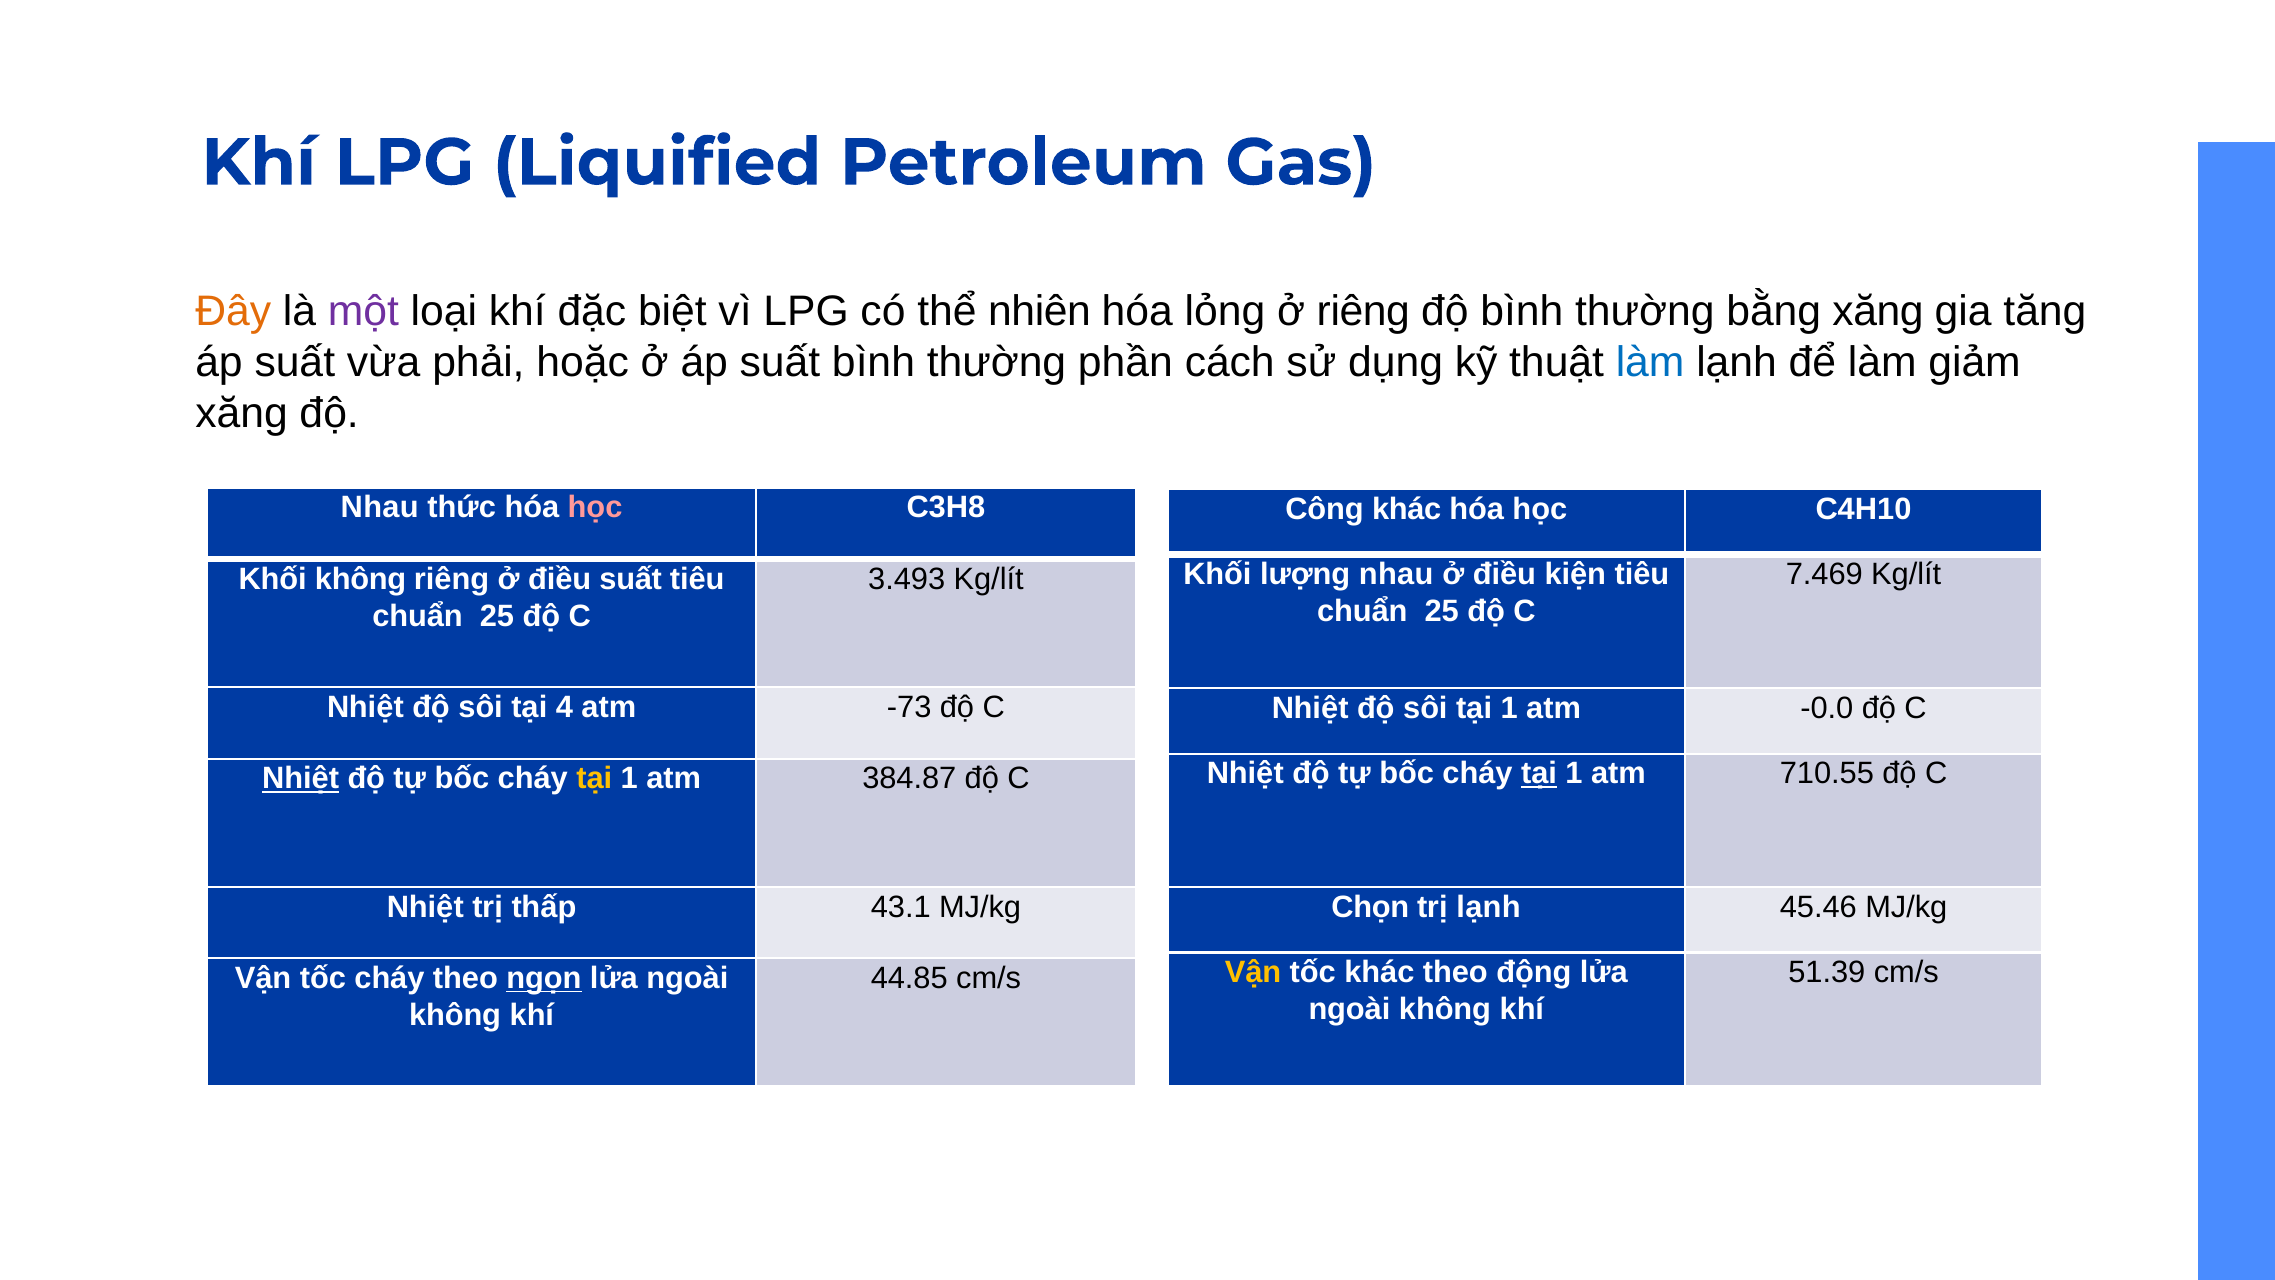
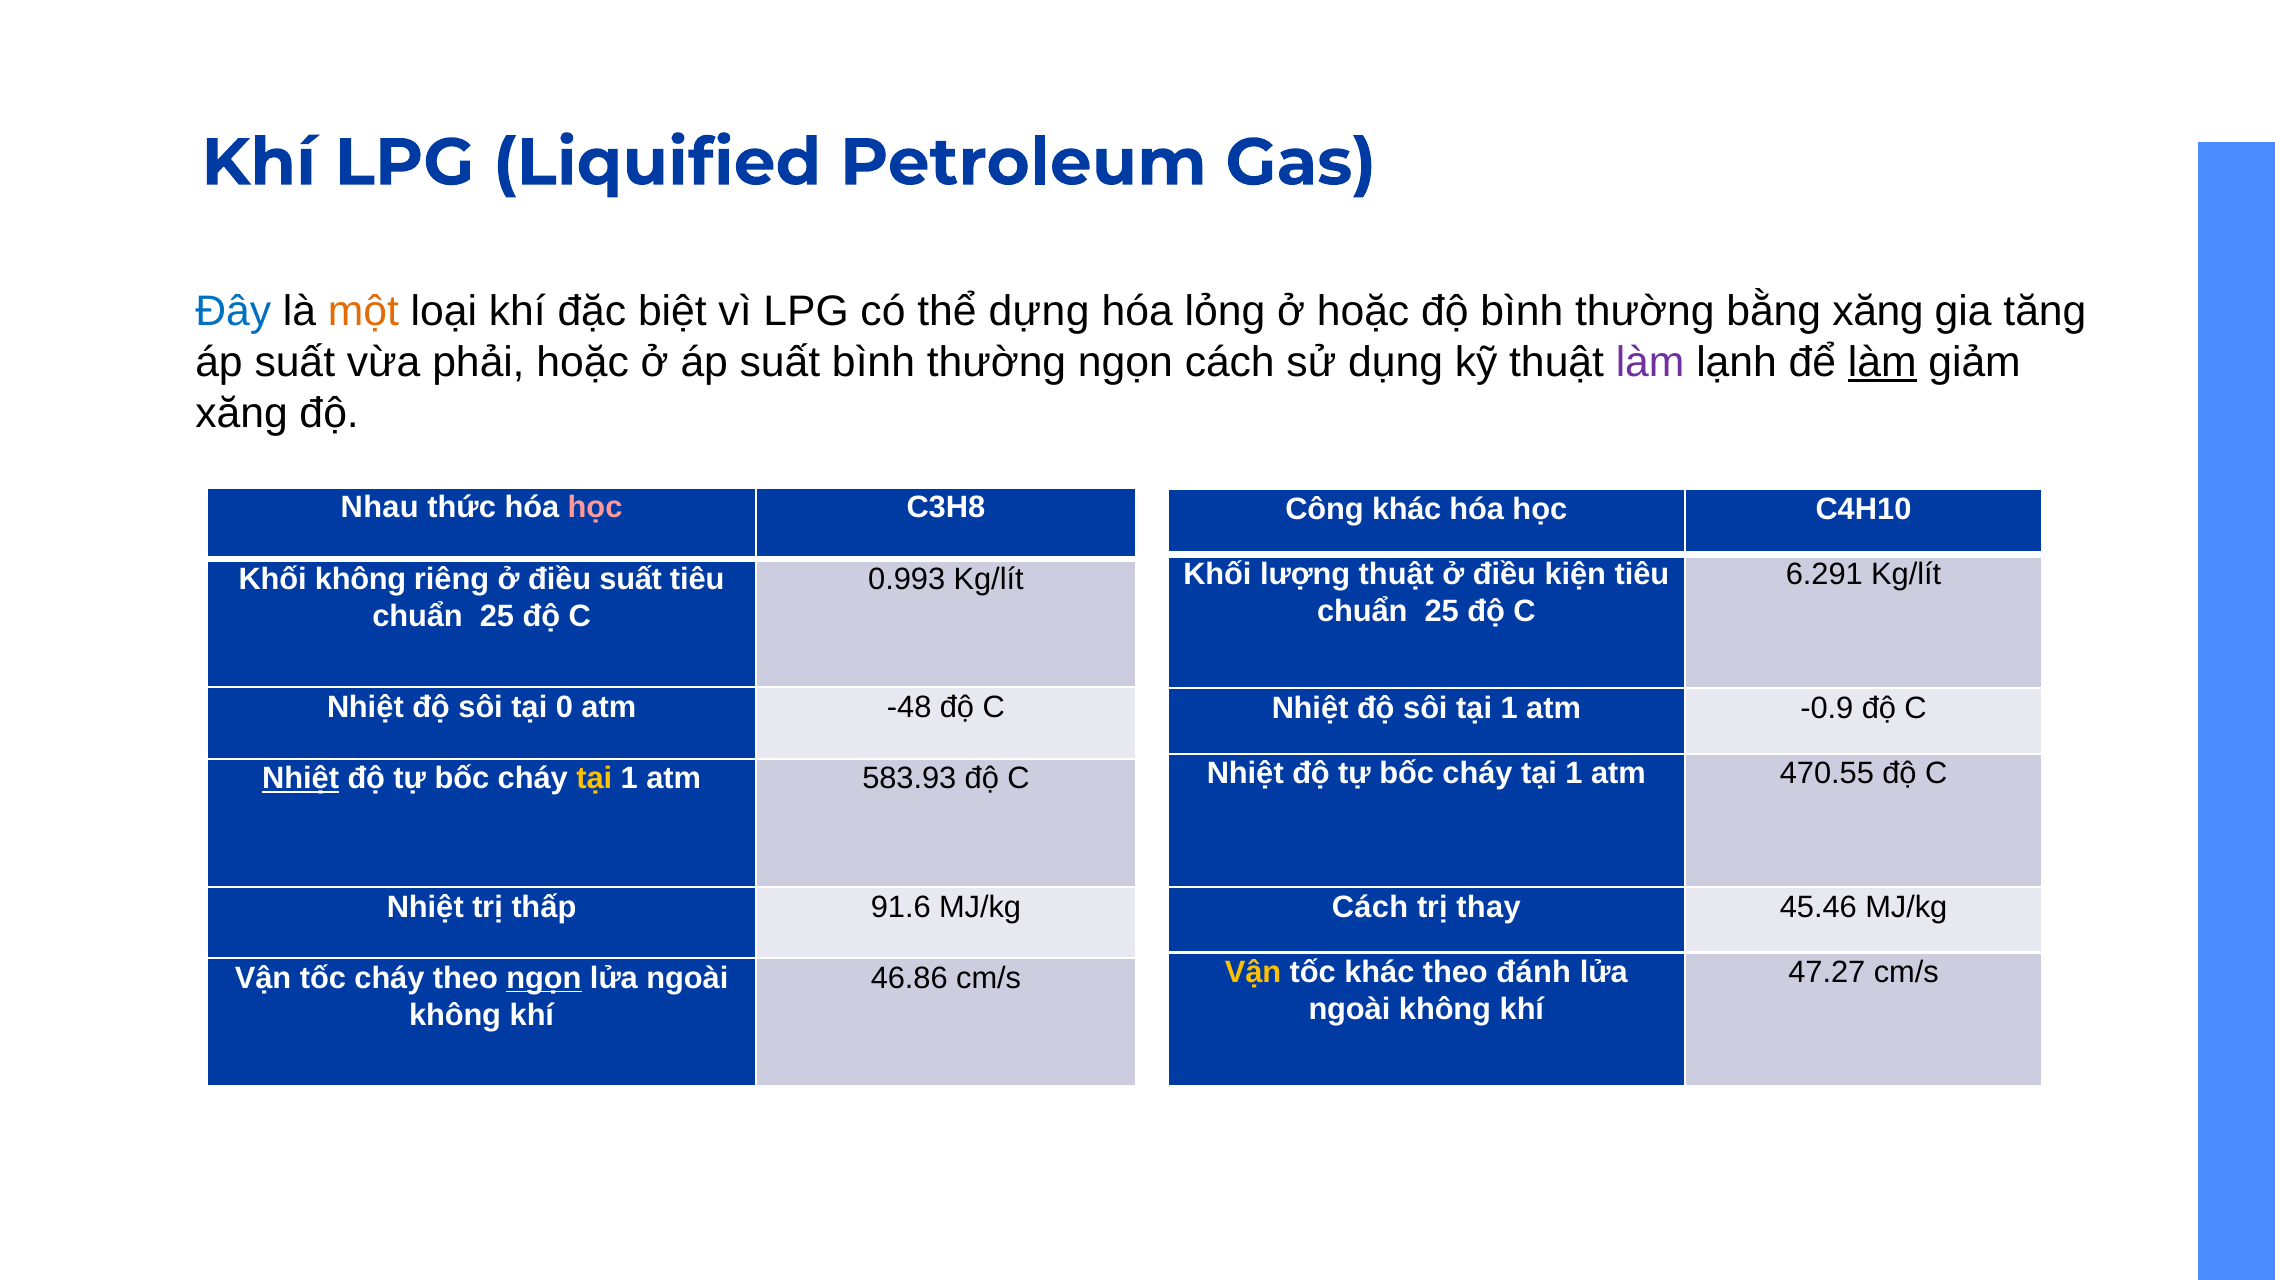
Đây colour: orange -> blue (233, 311)
một colour: purple -> orange (363, 311)
nhiên: nhiên -> dựng (1039, 311)
ở riêng: riêng -> hoặc (1363, 311)
thường phần: phần -> ngọn (1125, 362)
làm colour: blue -> purple (1650, 362)
làm underline: none -> present (1882, 362)
lượng nhau: nhau -> thuật (1396, 575)
7.469: 7.469 -> 6.291 (1824, 575)
3.493: 3.493 -> 0.993 (907, 579)
4: 4 -> 0 (564, 707)
-73: -73 -> -48 (909, 707)
-0.0: -0.0 -> -0.9 (1827, 708)
tại underline: present -> none (1539, 773)
710.55: 710.55 -> 470.55 (1827, 773)
384.87: 384.87 -> 583.93 (909, 779)
43.1: 43.1 -> 91.6 (901, 907)
Chọn: Chọn -> Cách (1370, 907)
trị lạnh: lạnh -> thay (1489, 907)
động: động -> đánh (1534, 972)
51.39: 51.39 -> 47.27 (1827, 972)
44.85: 44.85 -> 46.86 (909, 978)
